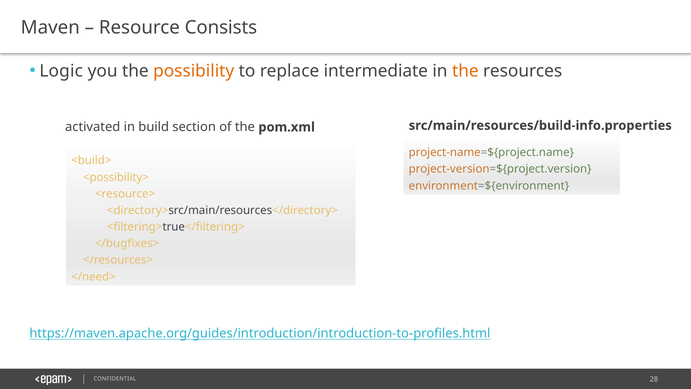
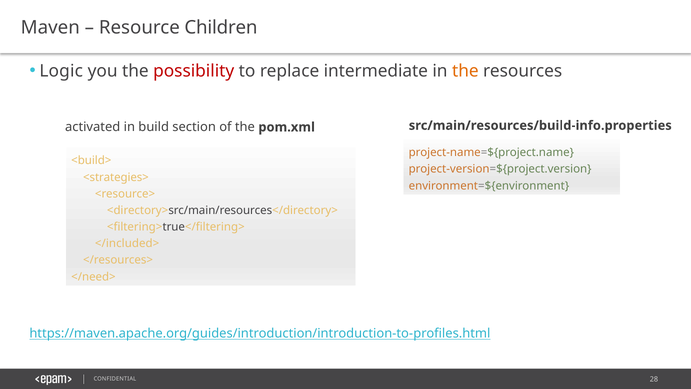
Consists: Consists -> Children (221, 28)
possibility colour: orange -> red (194, 71)
<possibility>: <possibility> -> <strategies> (116, 177)
</bugfixes>: </bugfixes> -> </included> (127, 243)
